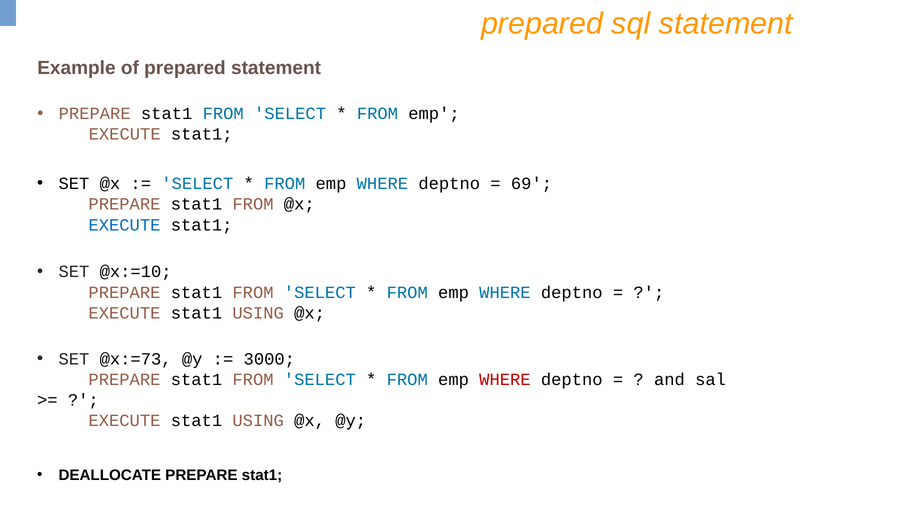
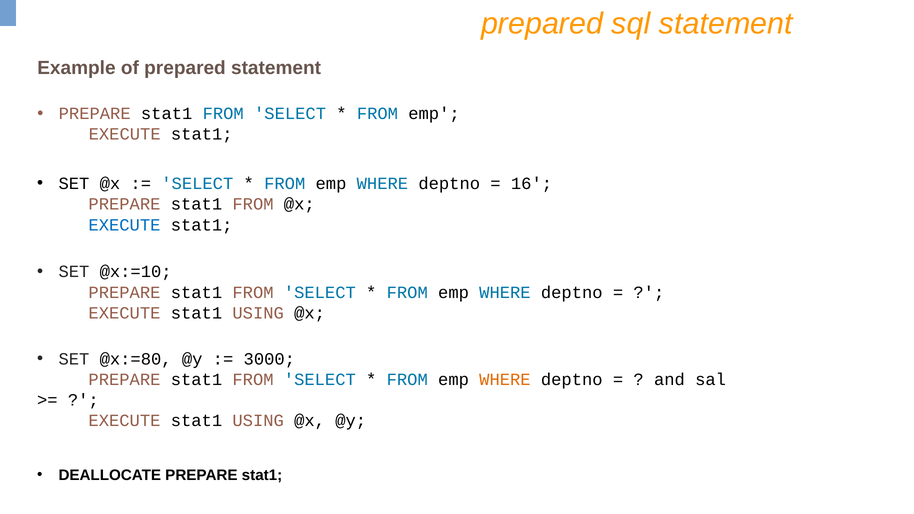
69: 69 -> 16 (532, 184)
@x:=73: @x:=73 -> @x:=80 (136, 359)
WHERE colour: red -> orange (505, 380)
